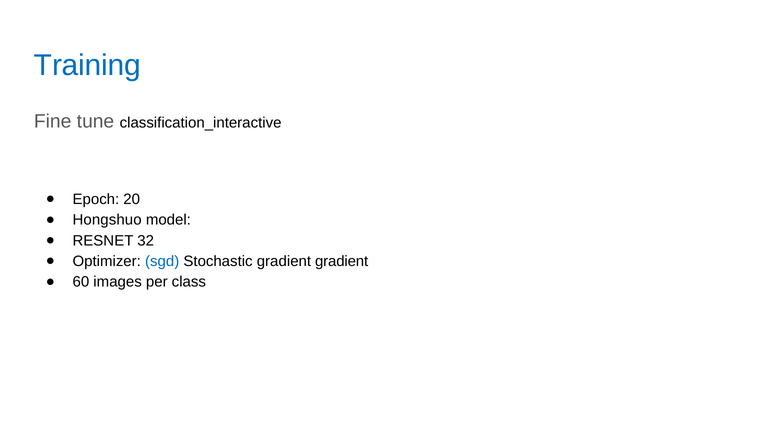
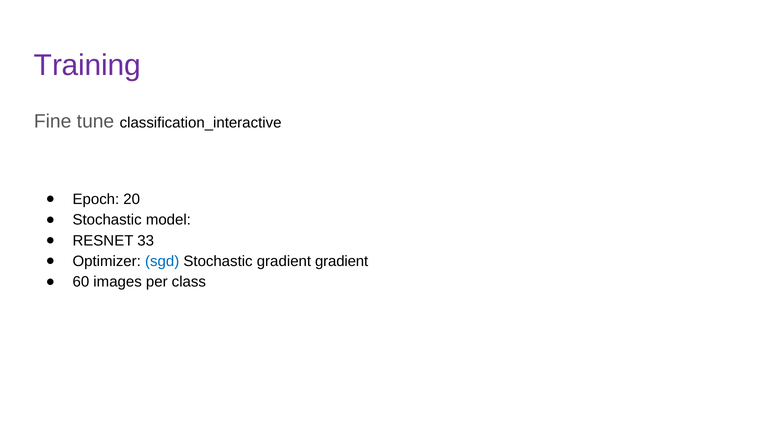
Training colour: blue -> purple (88, 65)
Hongshuo: Hongshuo -> Stochastic (107, 220)
32: 32 -> 33 (146, 240)
